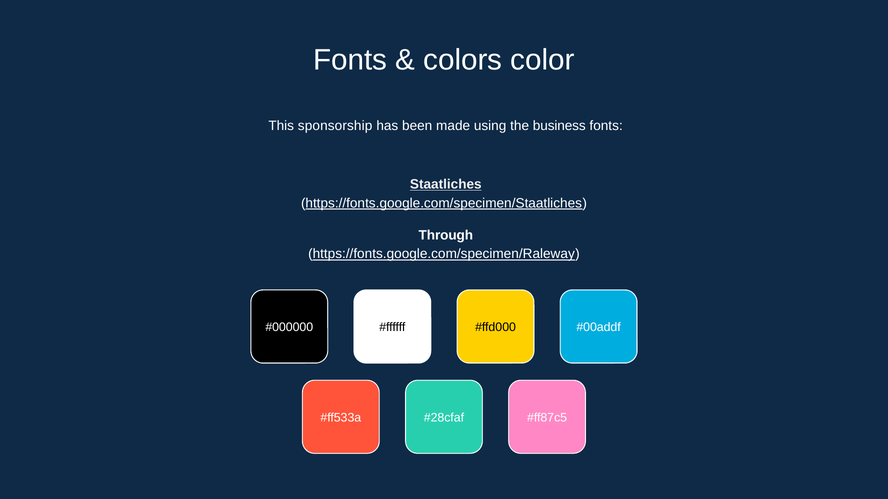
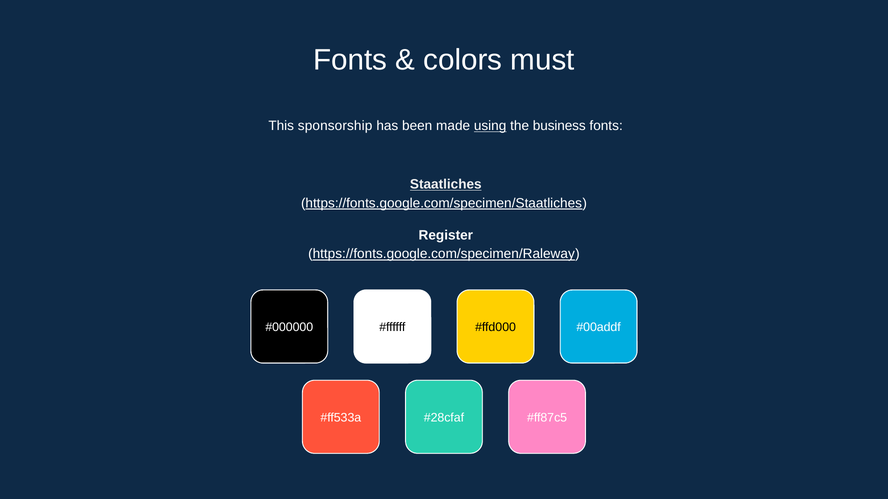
color: color -> must (543, 60)
using underline: none -> present (490, 126)
Through: Through -> Register (446, 236)
